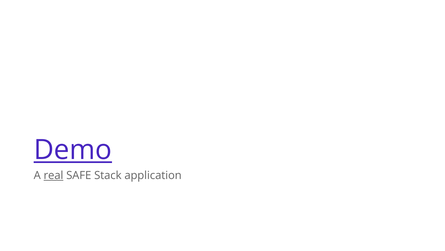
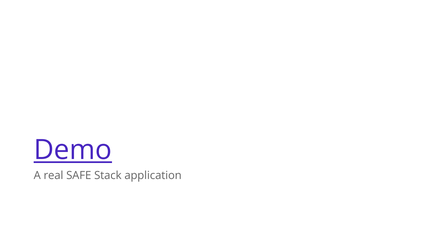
real underline: present -> none (53, 175)
